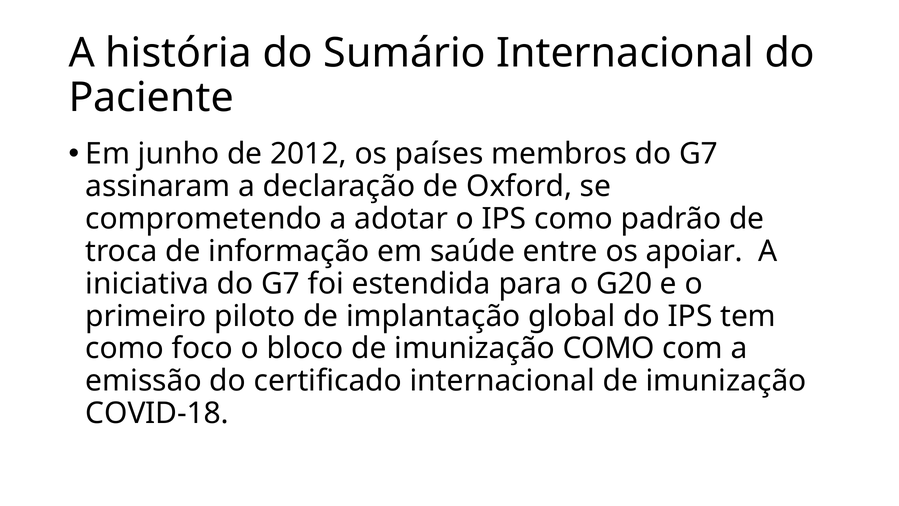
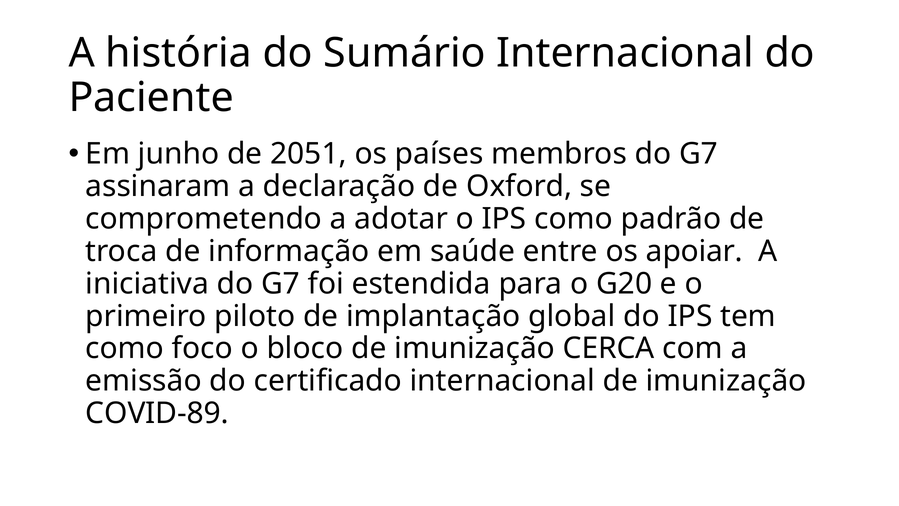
2012: 2012 -> 2051 (308, 154)
imunização COMO: COMO -> CERCA (609, 348)
COVID-18: COVID-18 -> COVID-89 (157, 413)
